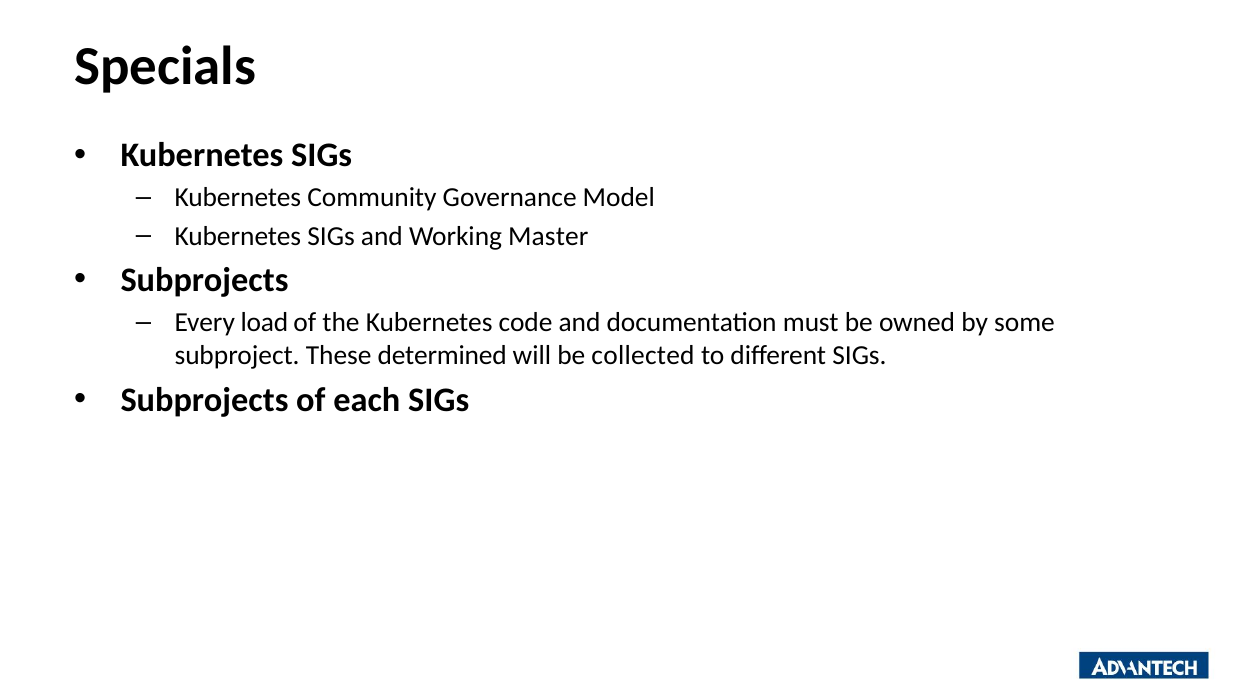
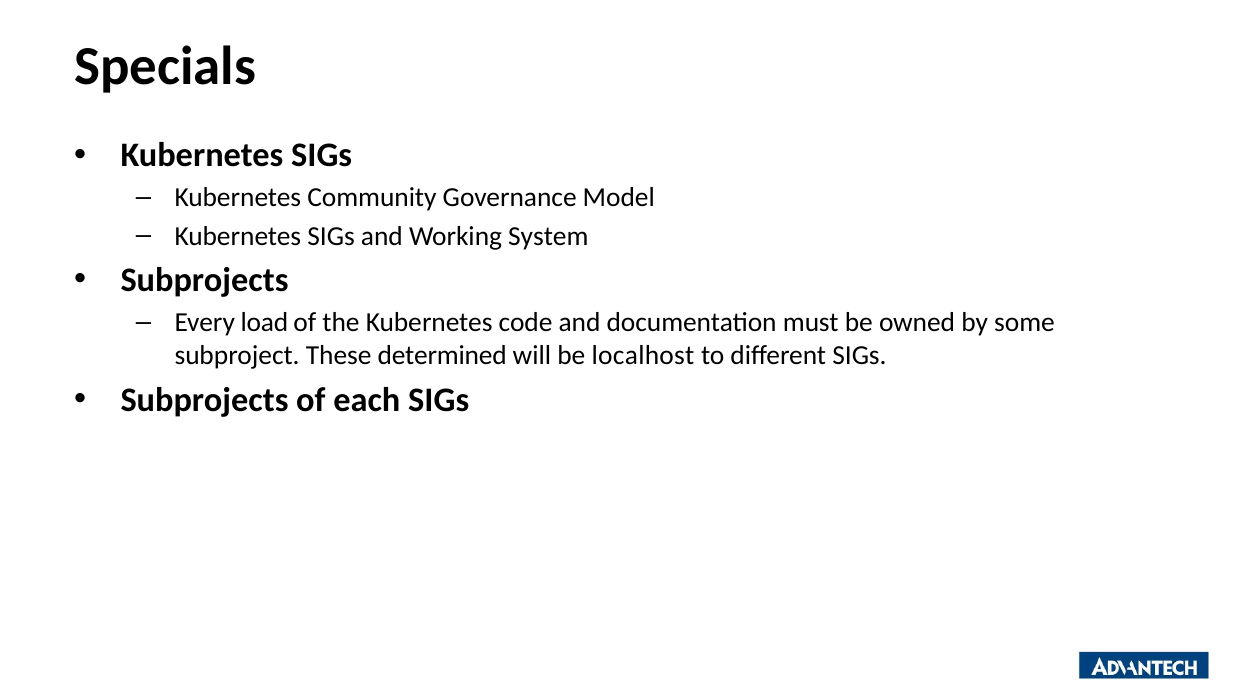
Master: Master -> System (548, 236)
collected: collected -> localhost (643, 356)
